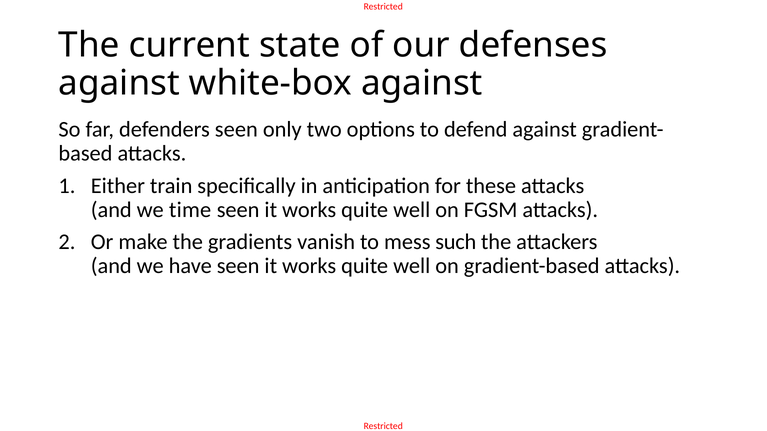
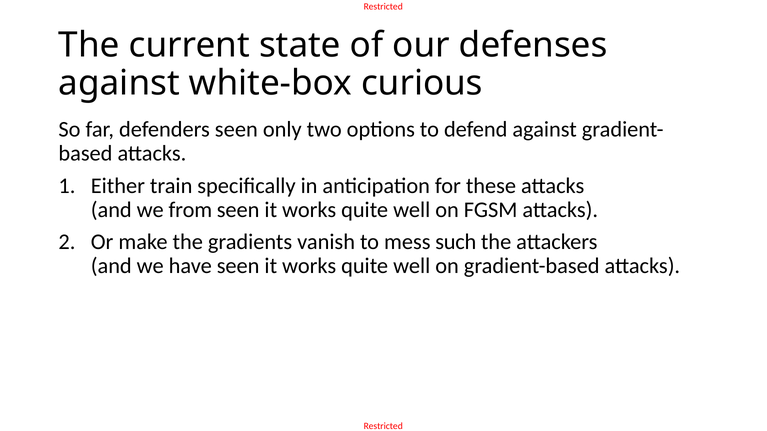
white-box against: against -> curious (422, 83)
time: time -> from (190, 210)
